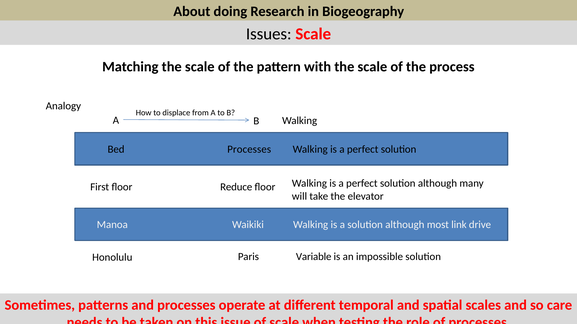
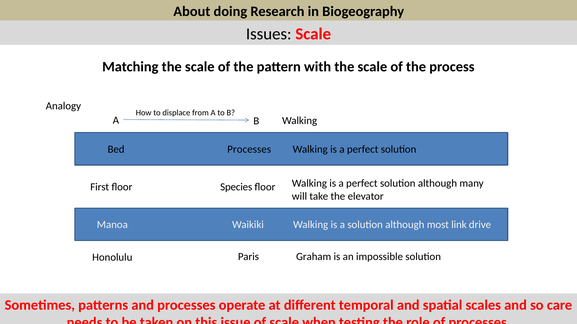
Reduce: Reduce -> Species (236, 187)
Variable: Variable -> Graham (314, 257)
